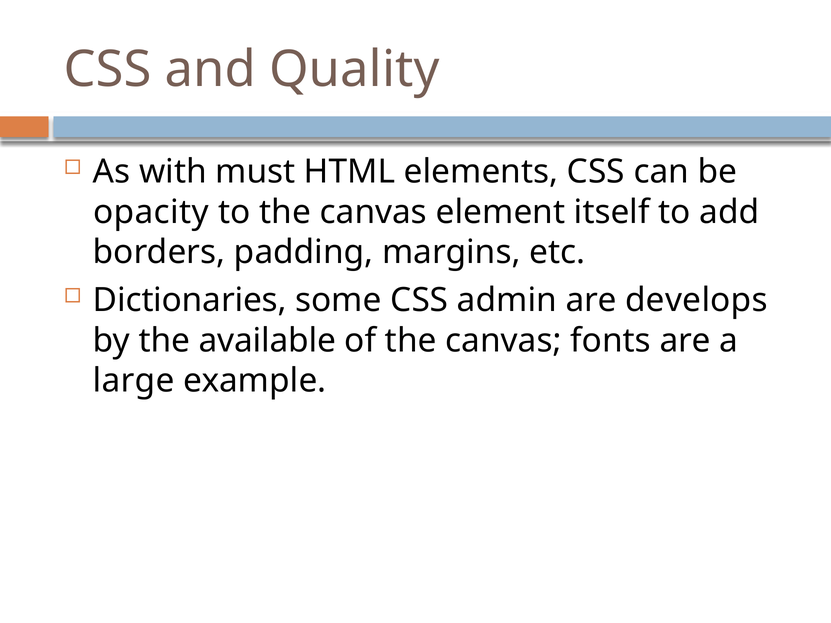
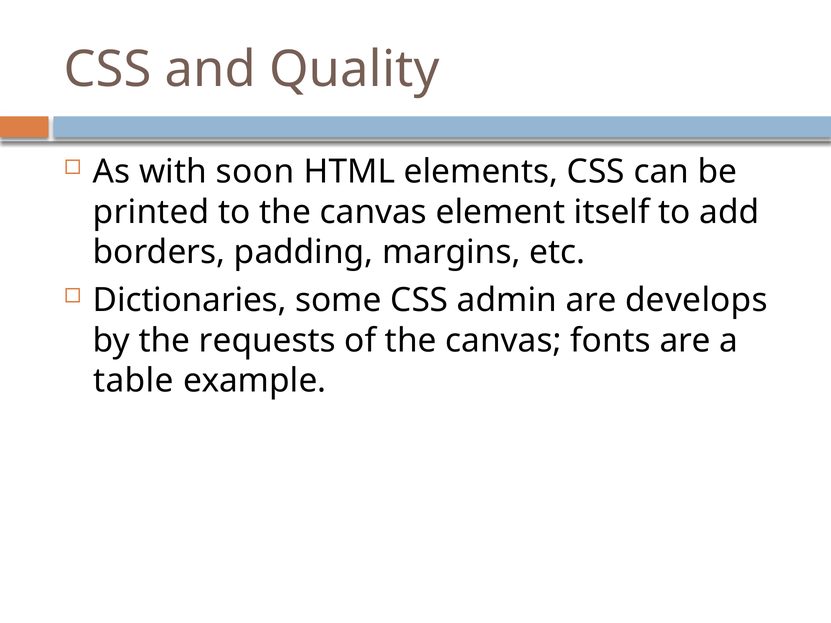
must: must -> soon (255, 172)
opacity: opacity -> printed (151, 212)
available: available -> requests (267, 341)
large: large -> table (134, 381)
